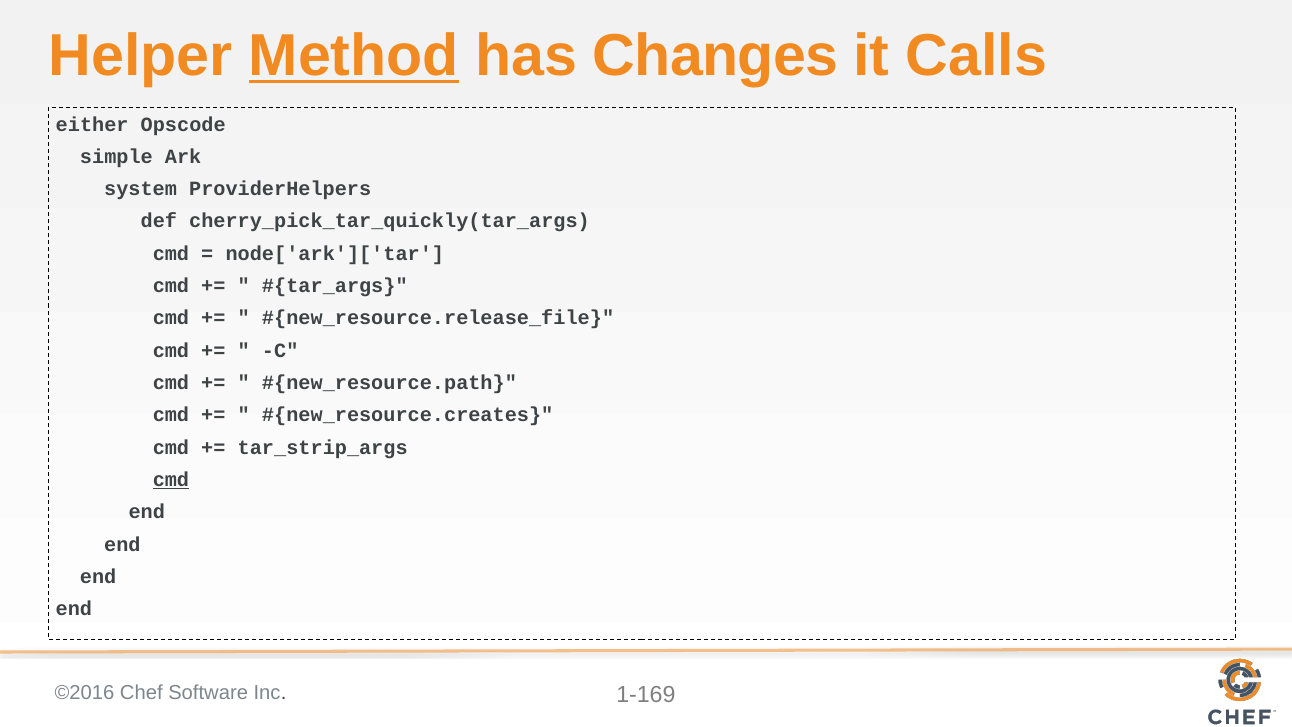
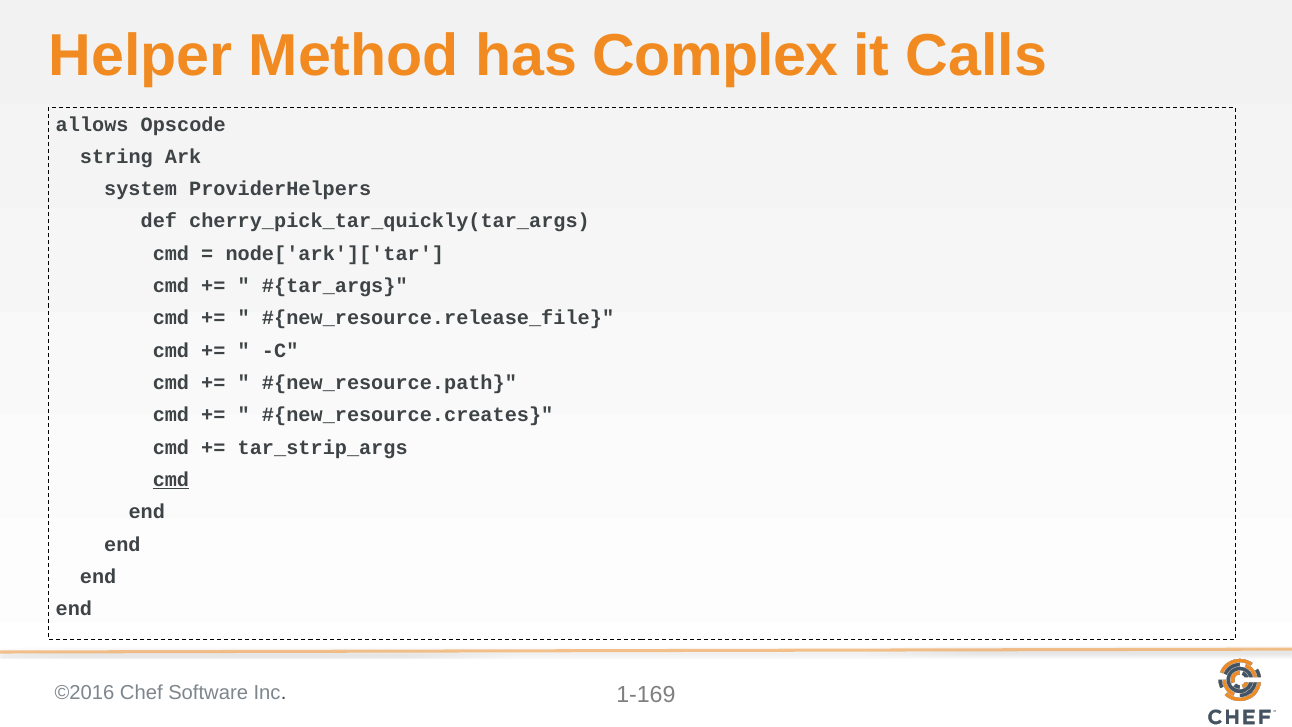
Method underline: present -> none (354, 56)
Changes: Changes -> Complex (716, 56)
either: either -> allows (92, 124)
simple: simple -> string (116, 157)
